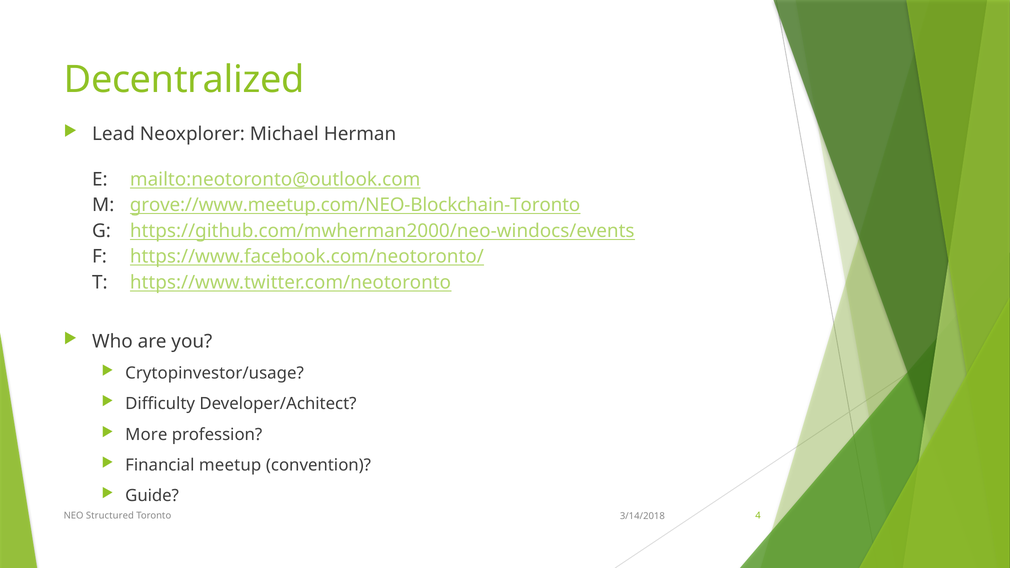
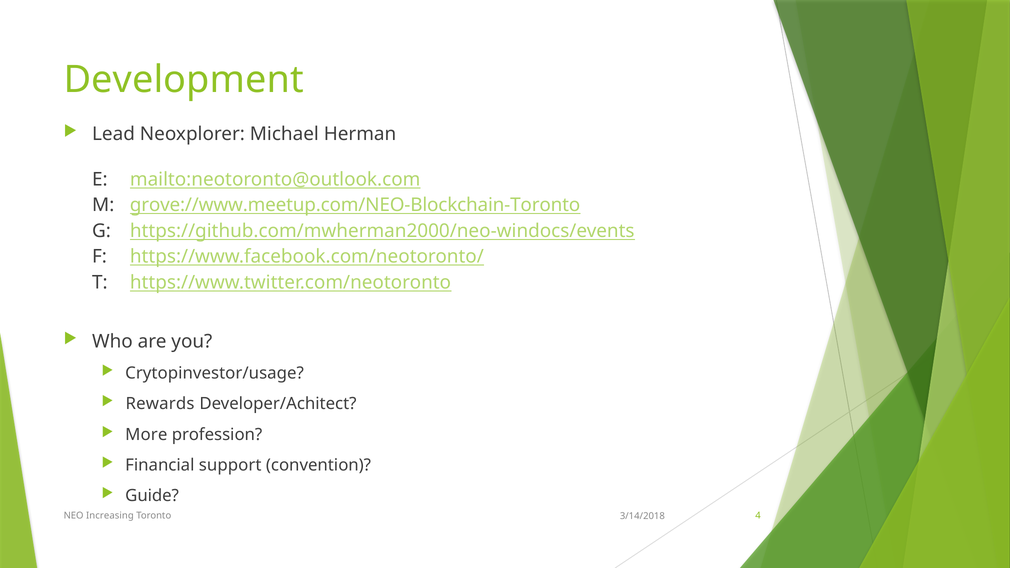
Decentralized: Decentralized -> Development (184, 80)
Difficulty: Difficulty -> Rewards (160, 404)
meetup: meetup -> support (230, 465)
Structured: Structured -> Increasing (110, 515)
